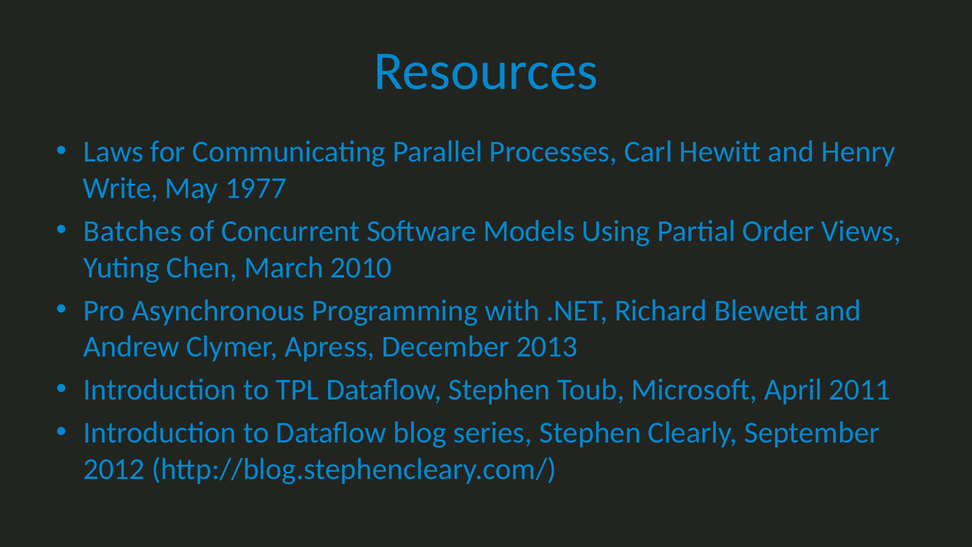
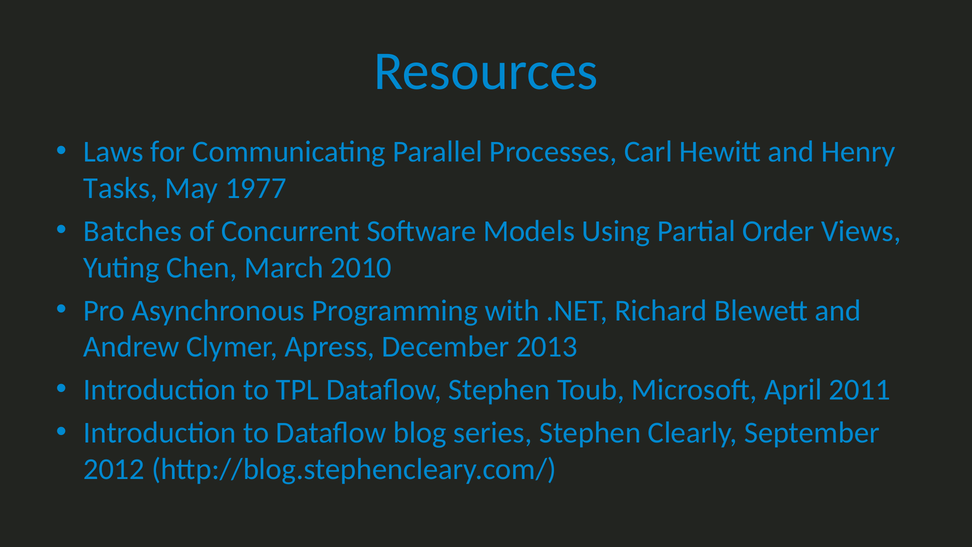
Write: Write -> Tasks (120, 188)
